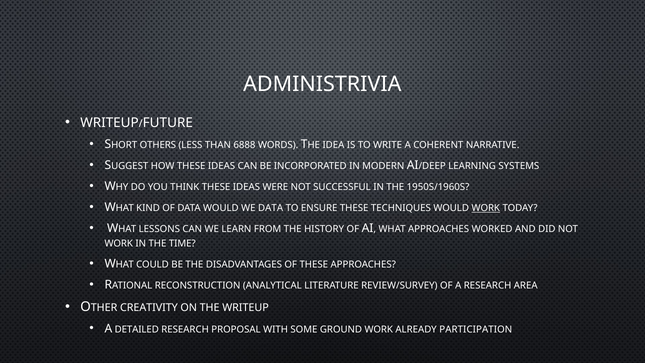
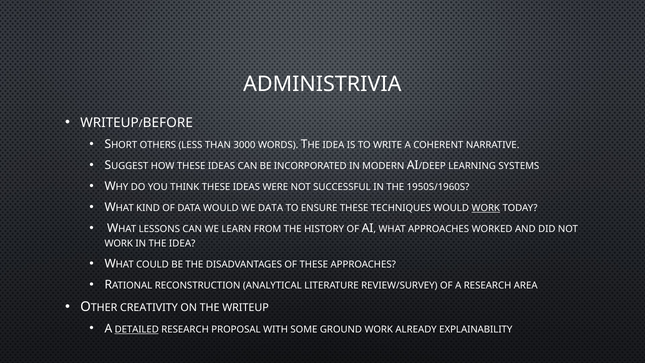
FUTURE: FUTURE -> BEFORE (168, 123)
6888: 6888 -> 3000 (244, 145)
THE TIME: TIME -> IDEA (182, 243)
DETAILED underline: none -> present (137, 329)
PARTICIPATION: PARTICIPATION -> EXPLAINABILITY (476, 329)
